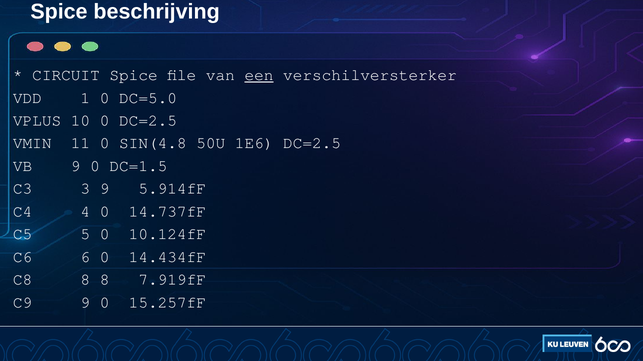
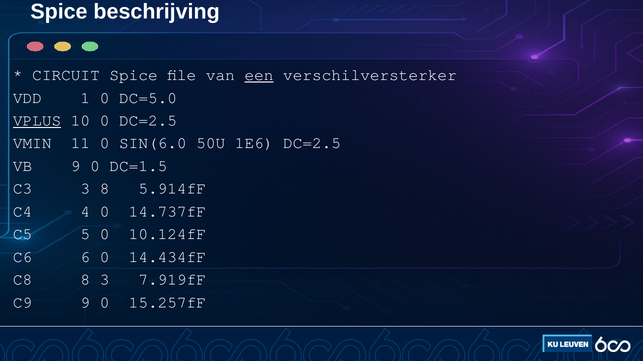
VPLUS underline: none -> present (37, 121)
SIN(4.8: SIN(4.8 -> SIN(6.0 (153, 143)
3 9: 9 -> 8 (105, 189)
8 8: 8 -> 3 (105, 280)
